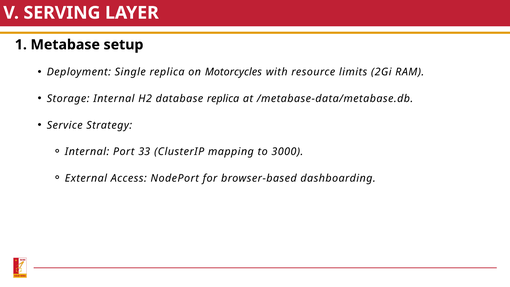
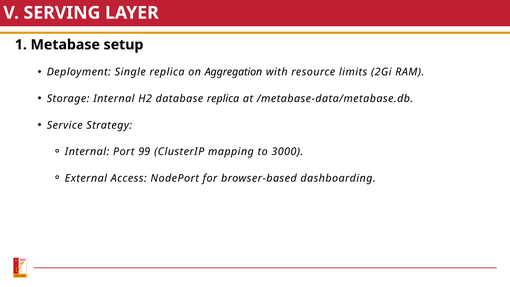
Motorcycles: Motorcycles -> Aggregation (233, 72)
33: 33 -> 99 (144, 152)
